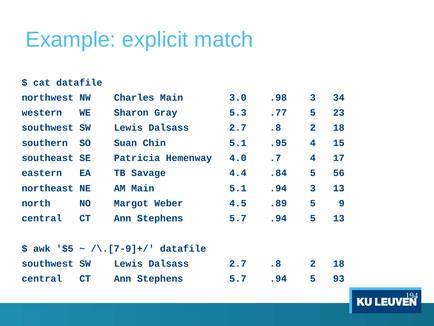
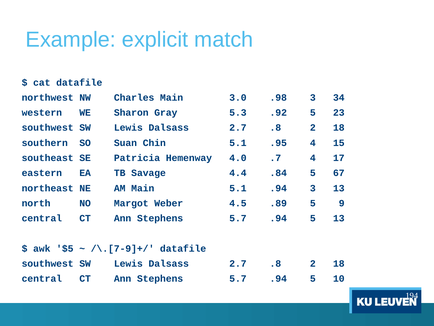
.77: .77 -> .92 (278, 113)
56: 56 -> 67 (339, 173)
93: 93 -> 10 (339, 278)
